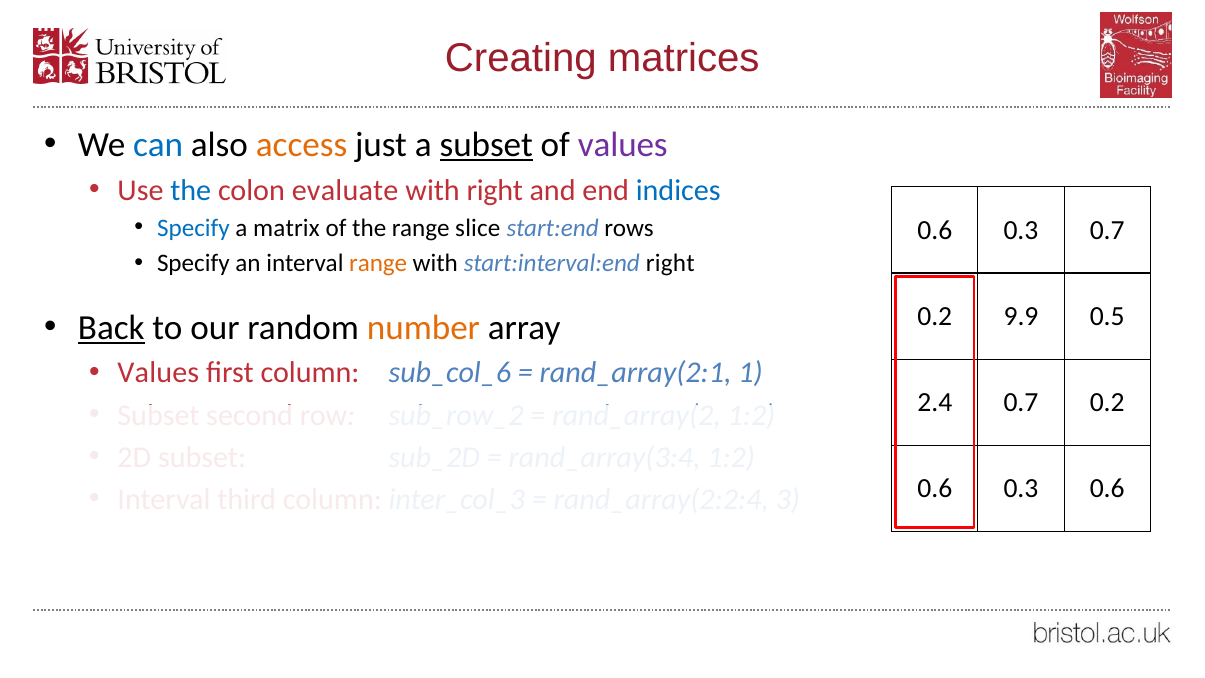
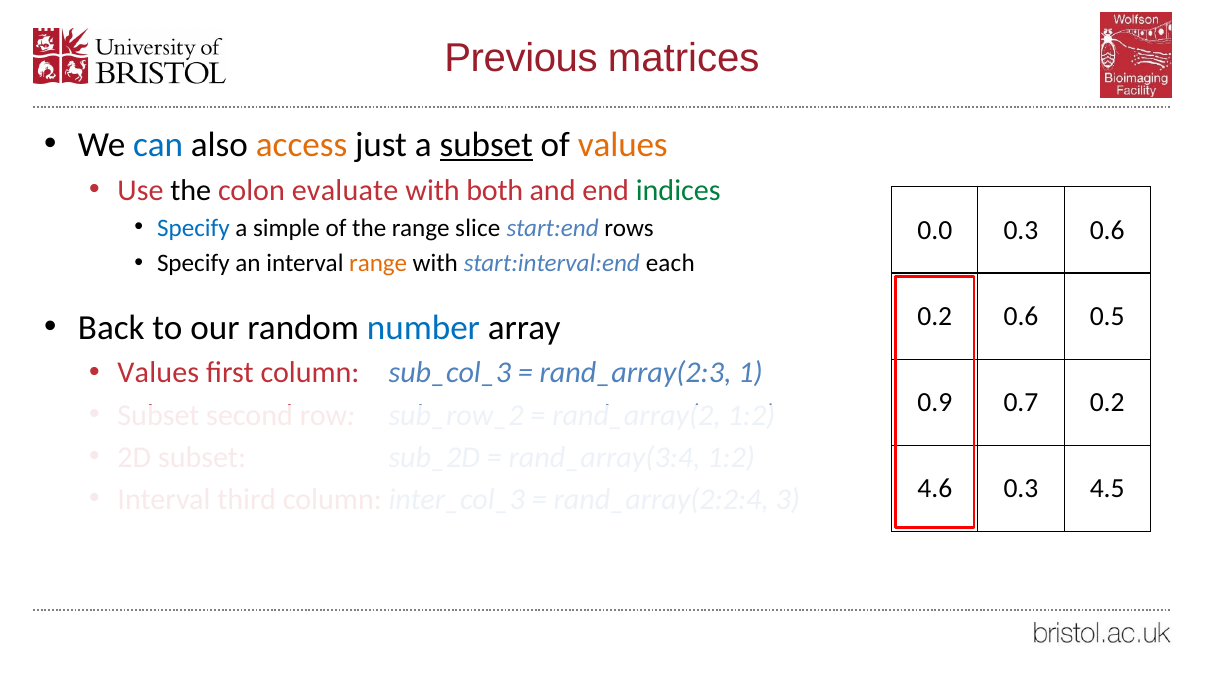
Creating: Creating -> Previous (521, 59)
values colour: purple -> orange (623, 145)
the colour: blue -> black (191, 190)
with right: right -> both (495, 190)
indices colour: blue -> green (678, 190)
matrix: matrix -> simple (287, 228)
0.6: 0.6 -> 0.0 (935, 230)
0.3 0.7: 0.7 -> 0.6 (1107, 230)
start:interval:end right: right -> each (670, 263)
0.2 9.9: 9.9 -> 0.6 (1021, 316)
Back underline: present -> none (111, 328)
number colour: orange -> blue (423, 328)
sub_col_6: sub_col_6 -> sub_col_3 (450, 373)
rand_array(2:1: rand_array(2:1 -> rand_array(2:3 (636, 373)
2.4: 2.4 -> 0.9 (935, 402)
0.6: 0.6 -> 4.6 (935, 489)
0.3 0.6: 0.6 -> 4.5 (1107, 489)
